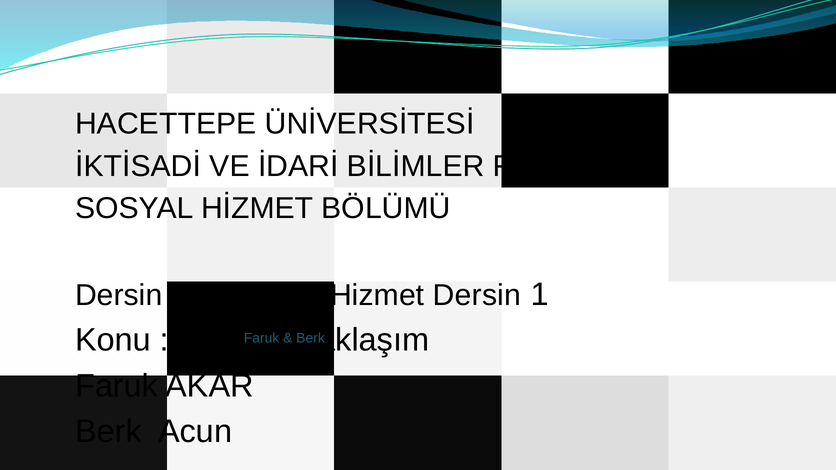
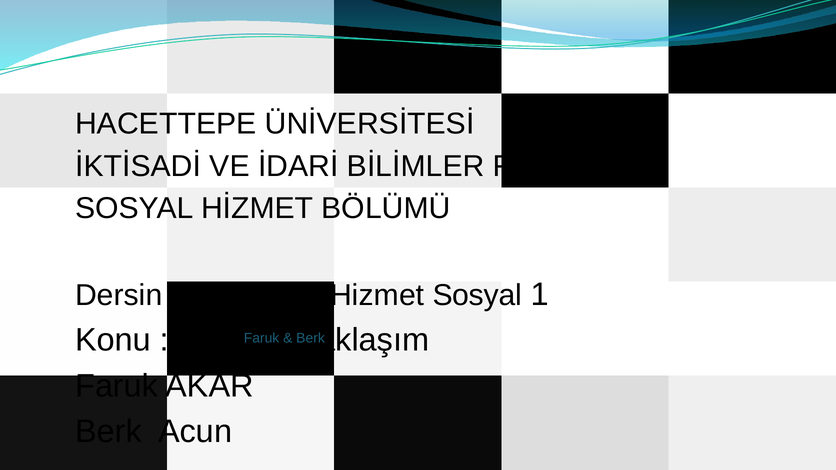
Hizmet Dersin: Dersin -> Sosyal (477, 296)
